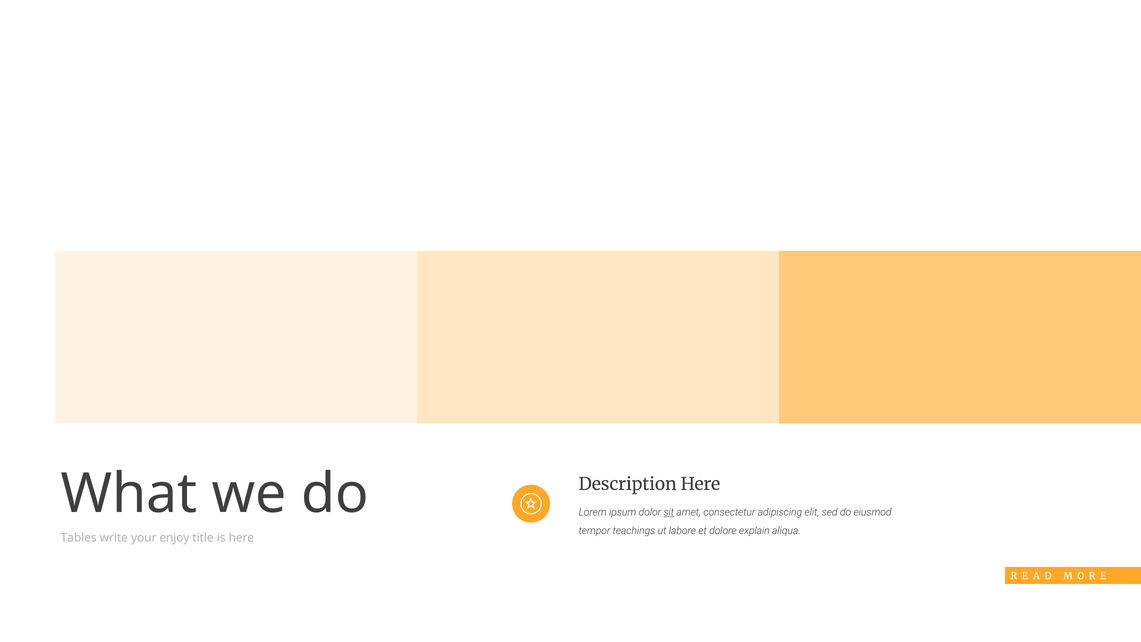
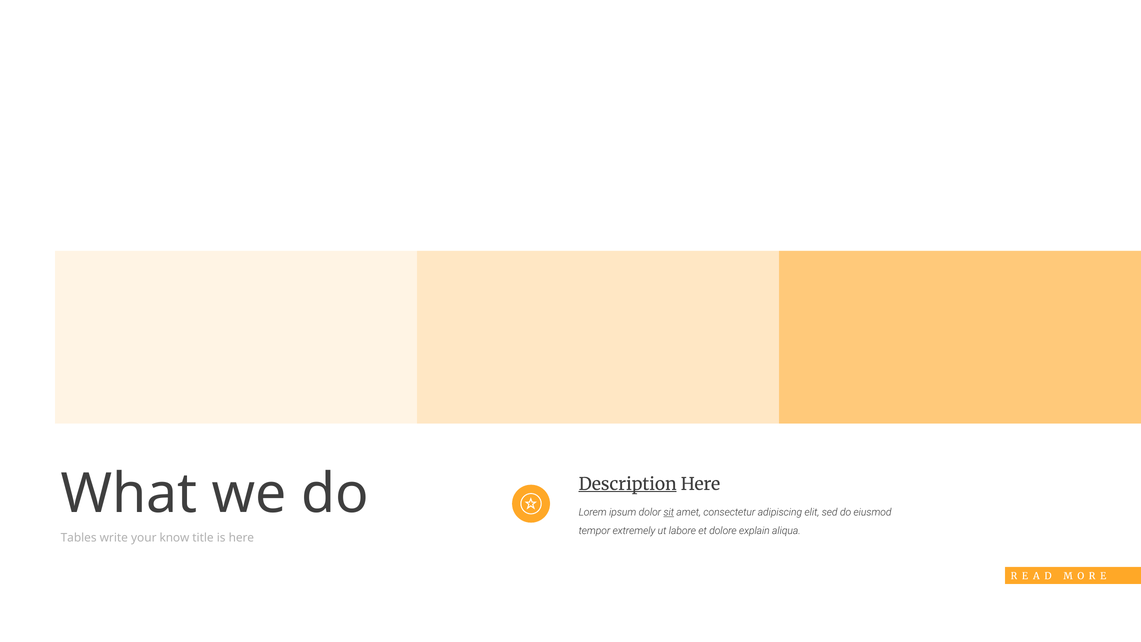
Description underline: none -> present (628, 484)
teachings: teachings -> extremely (634, 531)
enjoy: enjoy -> know (174, 538)
